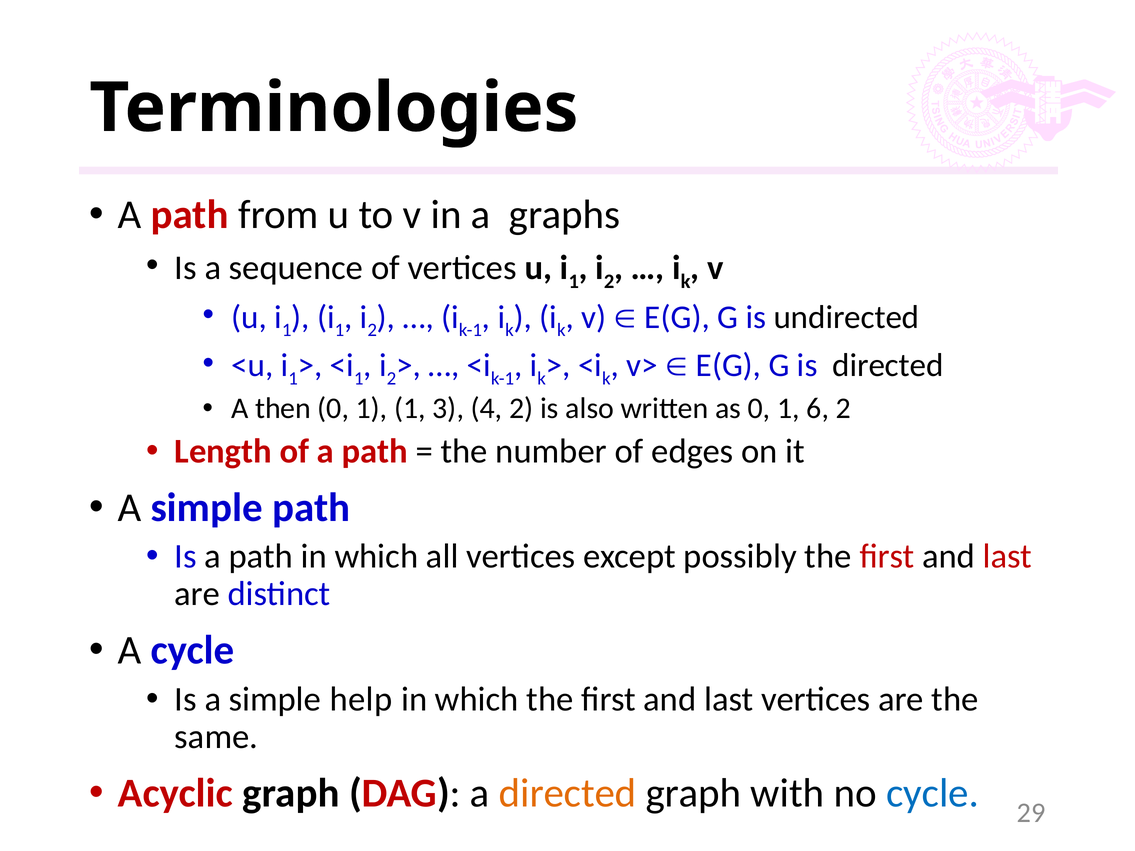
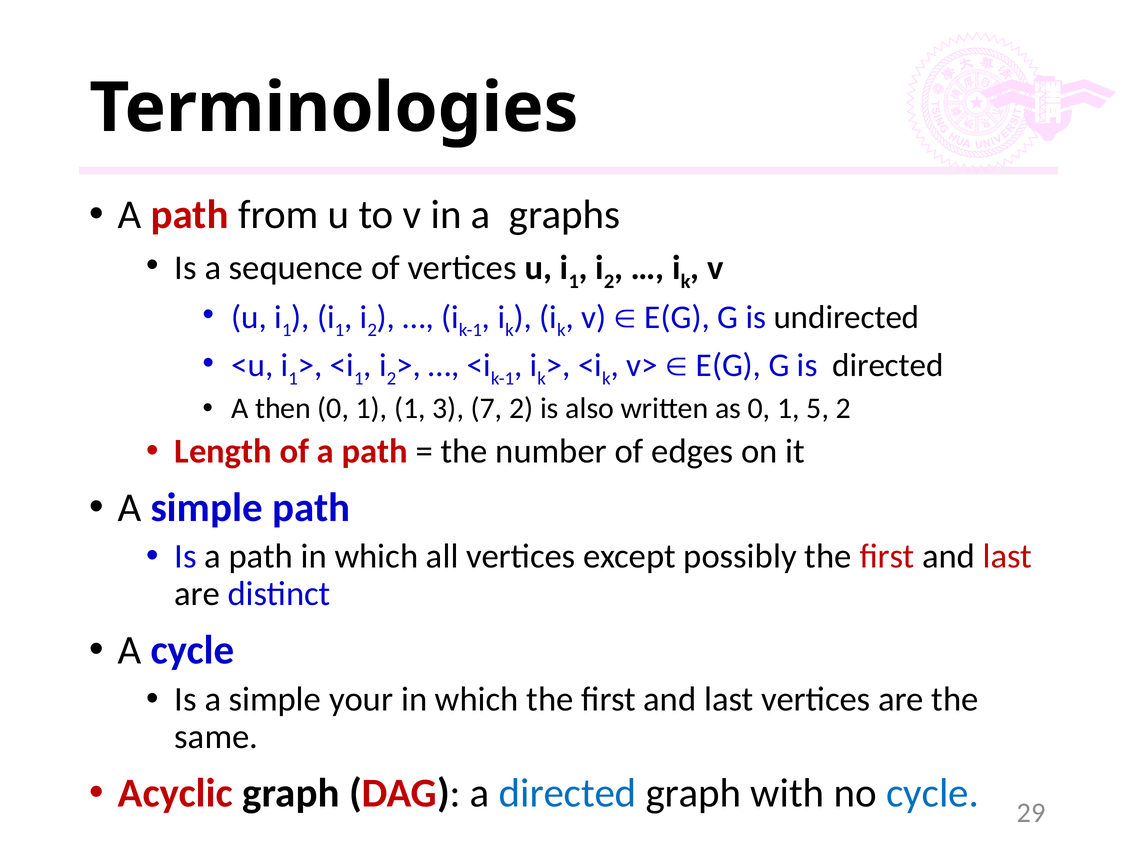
4: 4 -> 7 (487, 409)
6: 6 -> 5 (818, 409)
help: help -> your (361, 699)
directed colour: orange -> blue (568, 793)
